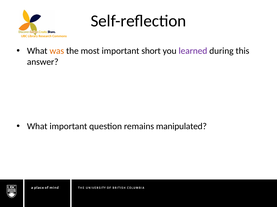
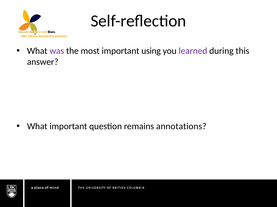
was colour: orange -> purple (57, 51)
short: short -> using (151, 51)
manipulated: manipulated -> annotations (181, 127)
